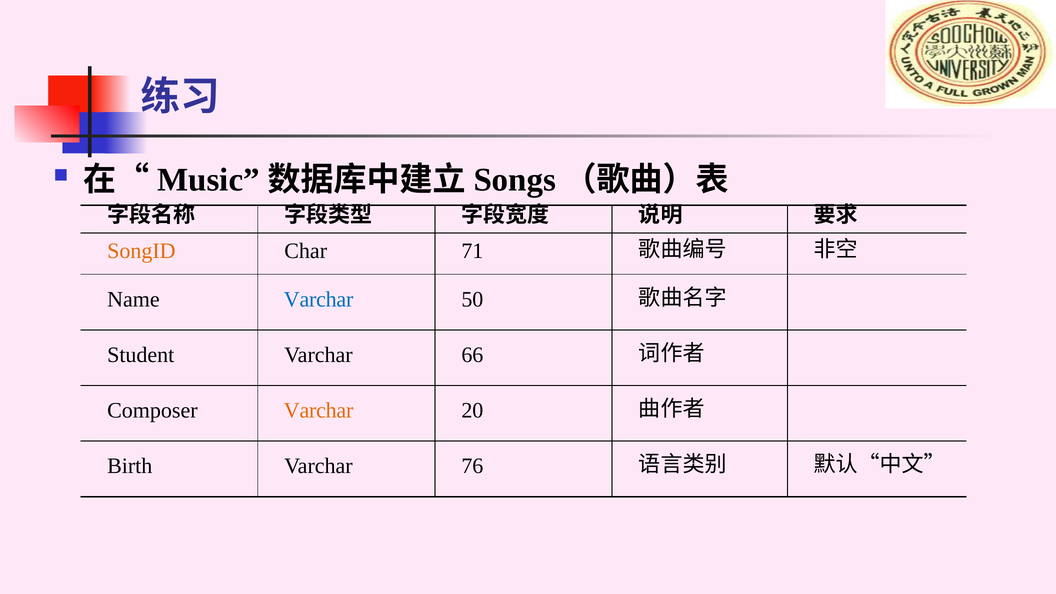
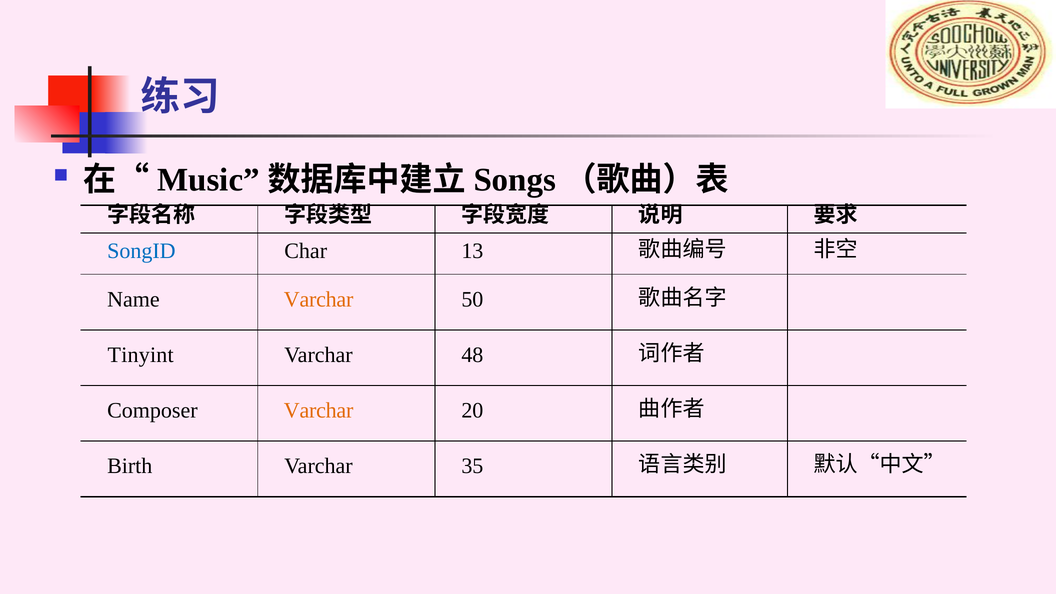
SongID colour: orange -> blue (141, 251)
71: 71 -> 13 (472, 251)
Varchar colour: blue -> orange (319, 299)
Student: Student -> Tinyint (141, 355)
66: 66 -> 48 (472, 355)
76: 76 -> 35 (472, 466)
